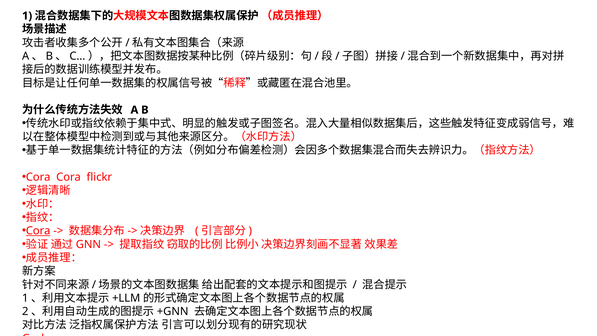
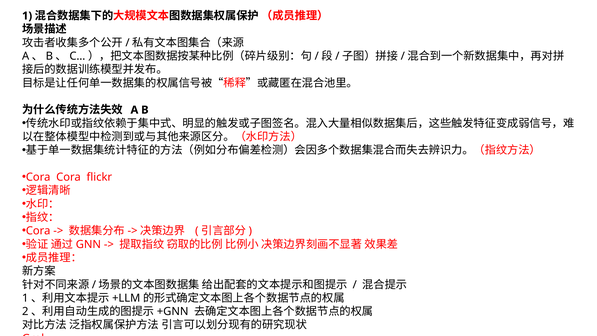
Cora underline: present -> none (38, 231)
